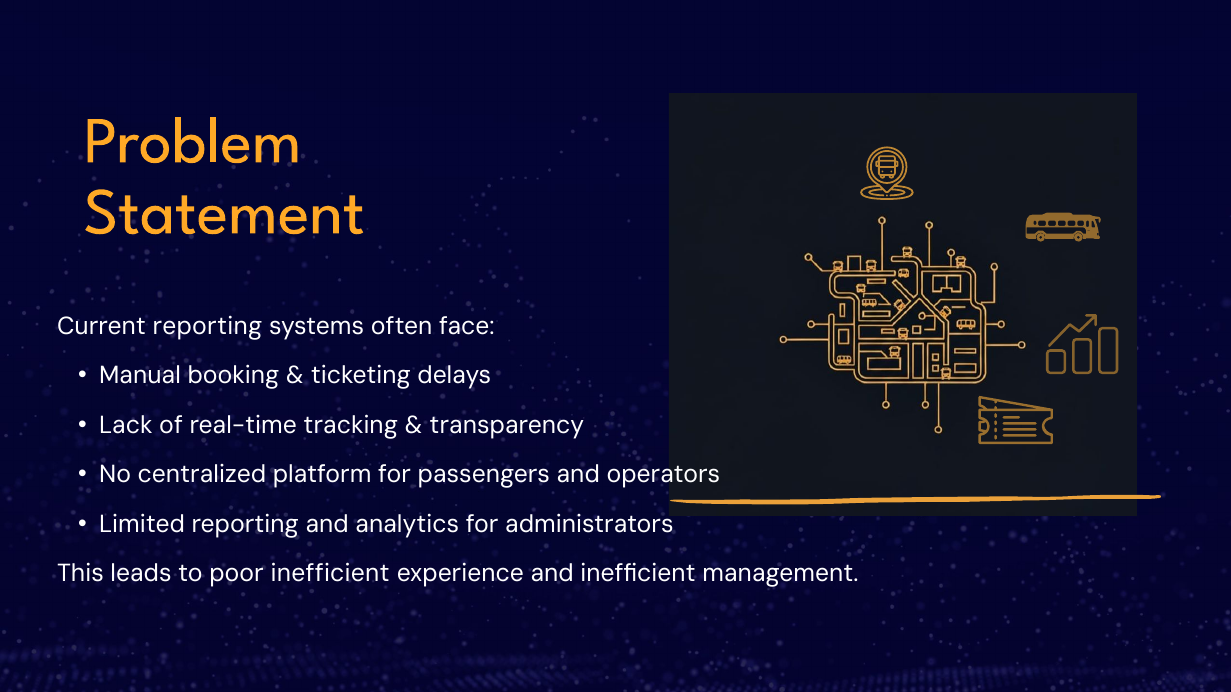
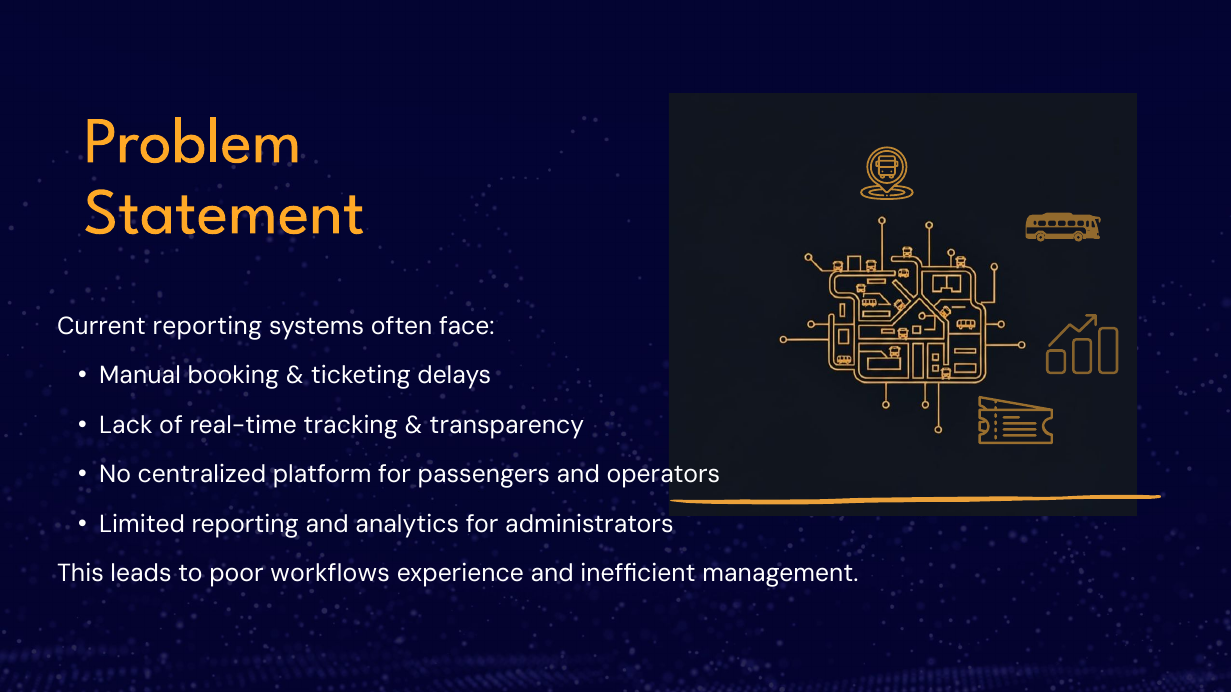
poor inefficient: inefficient -> workflows (330, 574)
